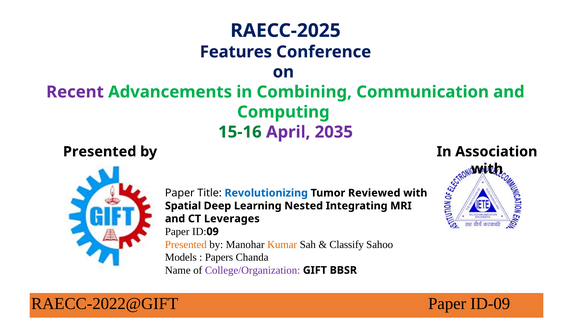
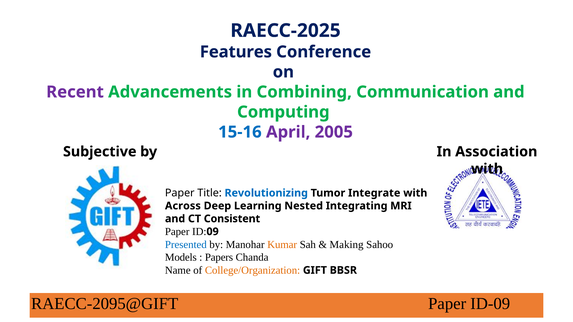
15-16 colour: green -> blue (240, 132)
2035: 2035 -> 2005 (334, 132)
Presented: Presented -> Subjective (100, 152)
Reviewed: Reviewed -> Integrate (374, 193)
Spatial: Spatial -> Across (183, 206)
Leverages: Leverages -> Consistent (232, 219)
Presented colour: orange -> blue (186, 245)
Classify: Classify -> Making (347, 245)
College/Organization colour: purple -> orange (253, 271)
RAECC-2022@GIFT: RAECC-2022@GIFT -> RAECC-2095@GIFT (105, 304)
